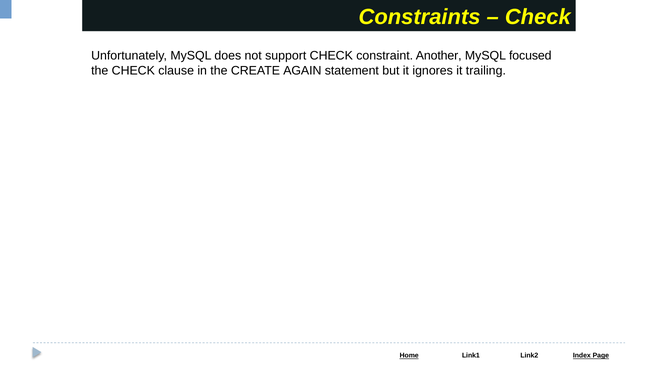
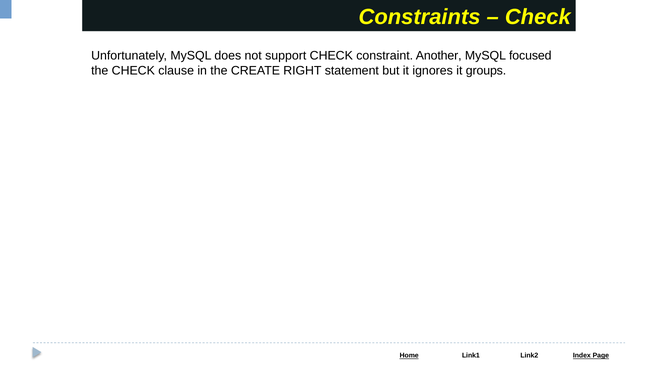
AGAIN: AGAIN -> RIGHT (302, 71)
trailing: trailing -> groups (486, 71)
